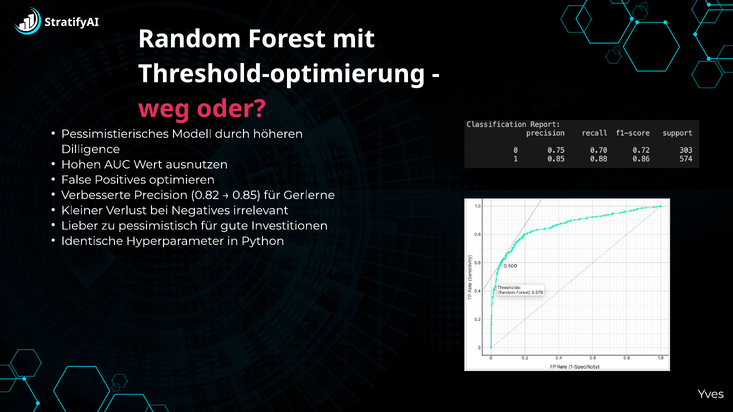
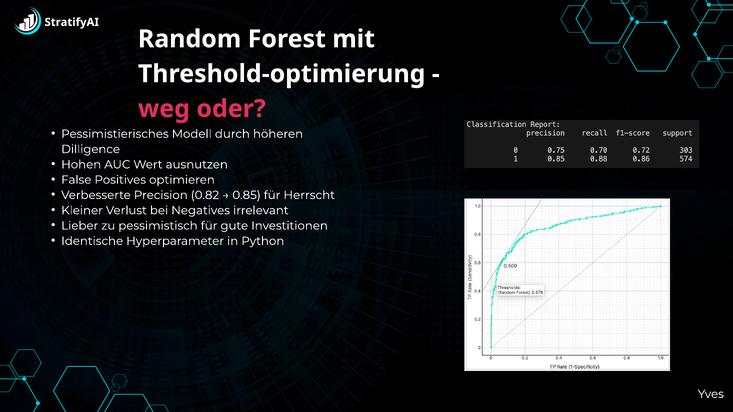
Gerlerne: Gerlerne -> Herrscht (309, 195)
